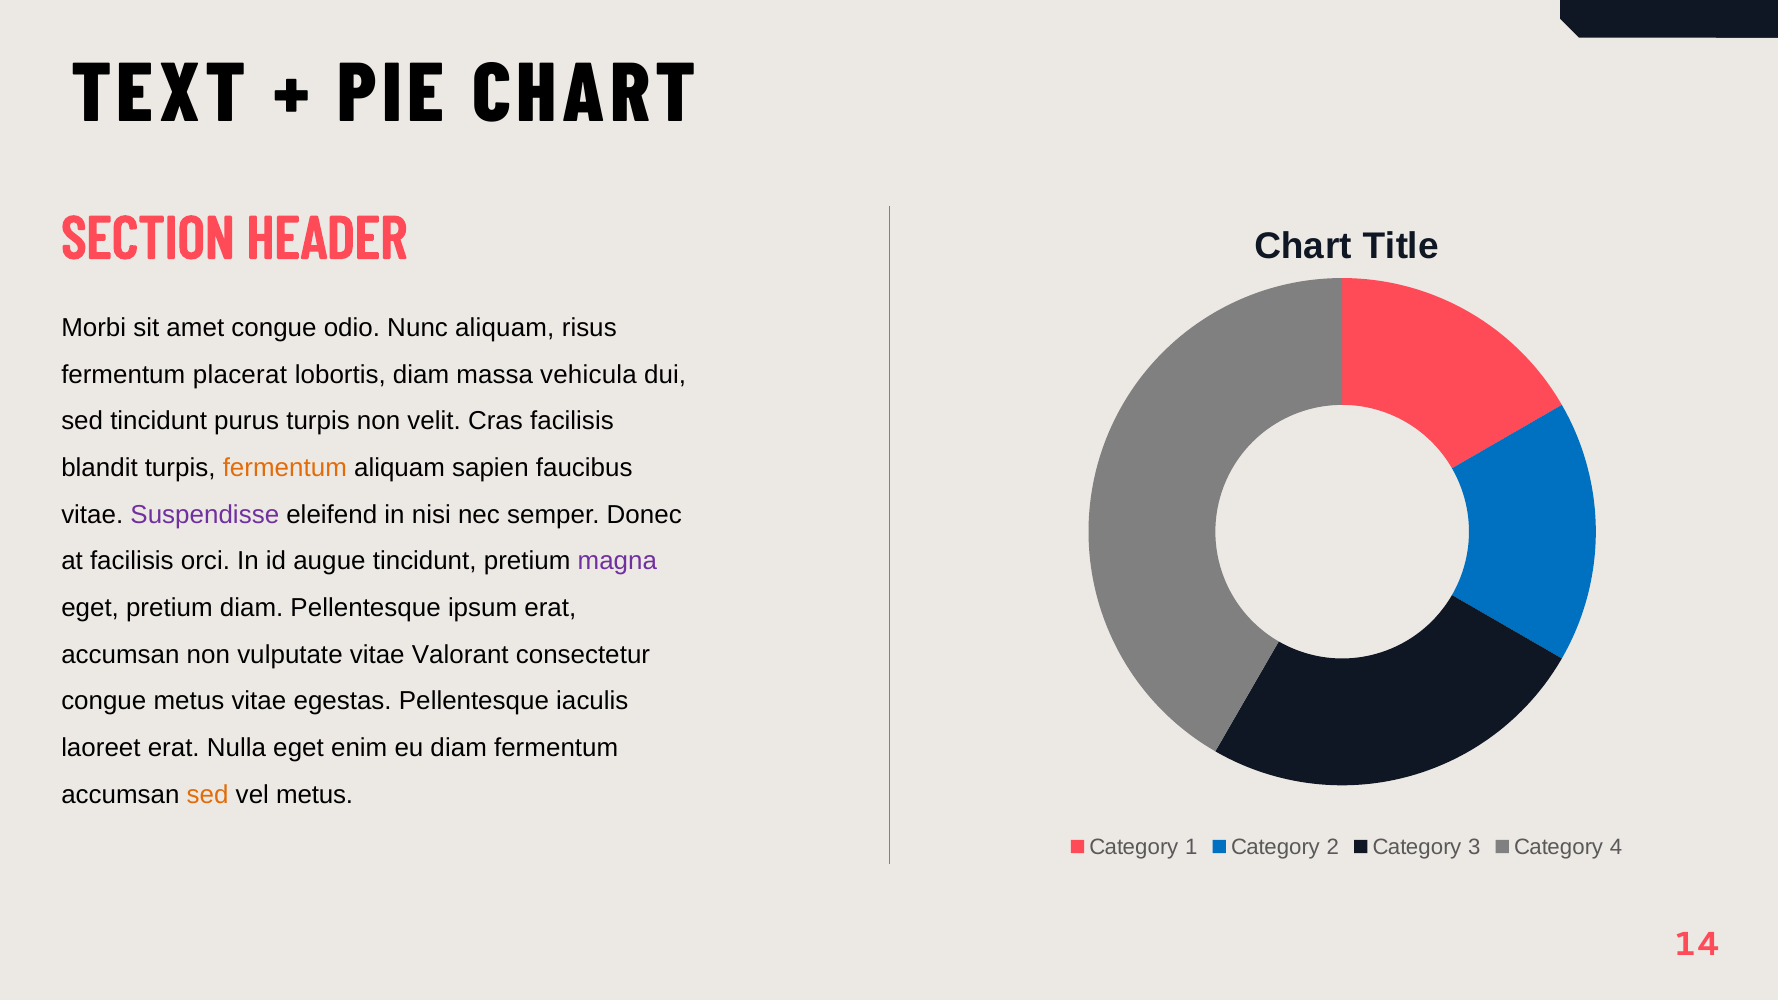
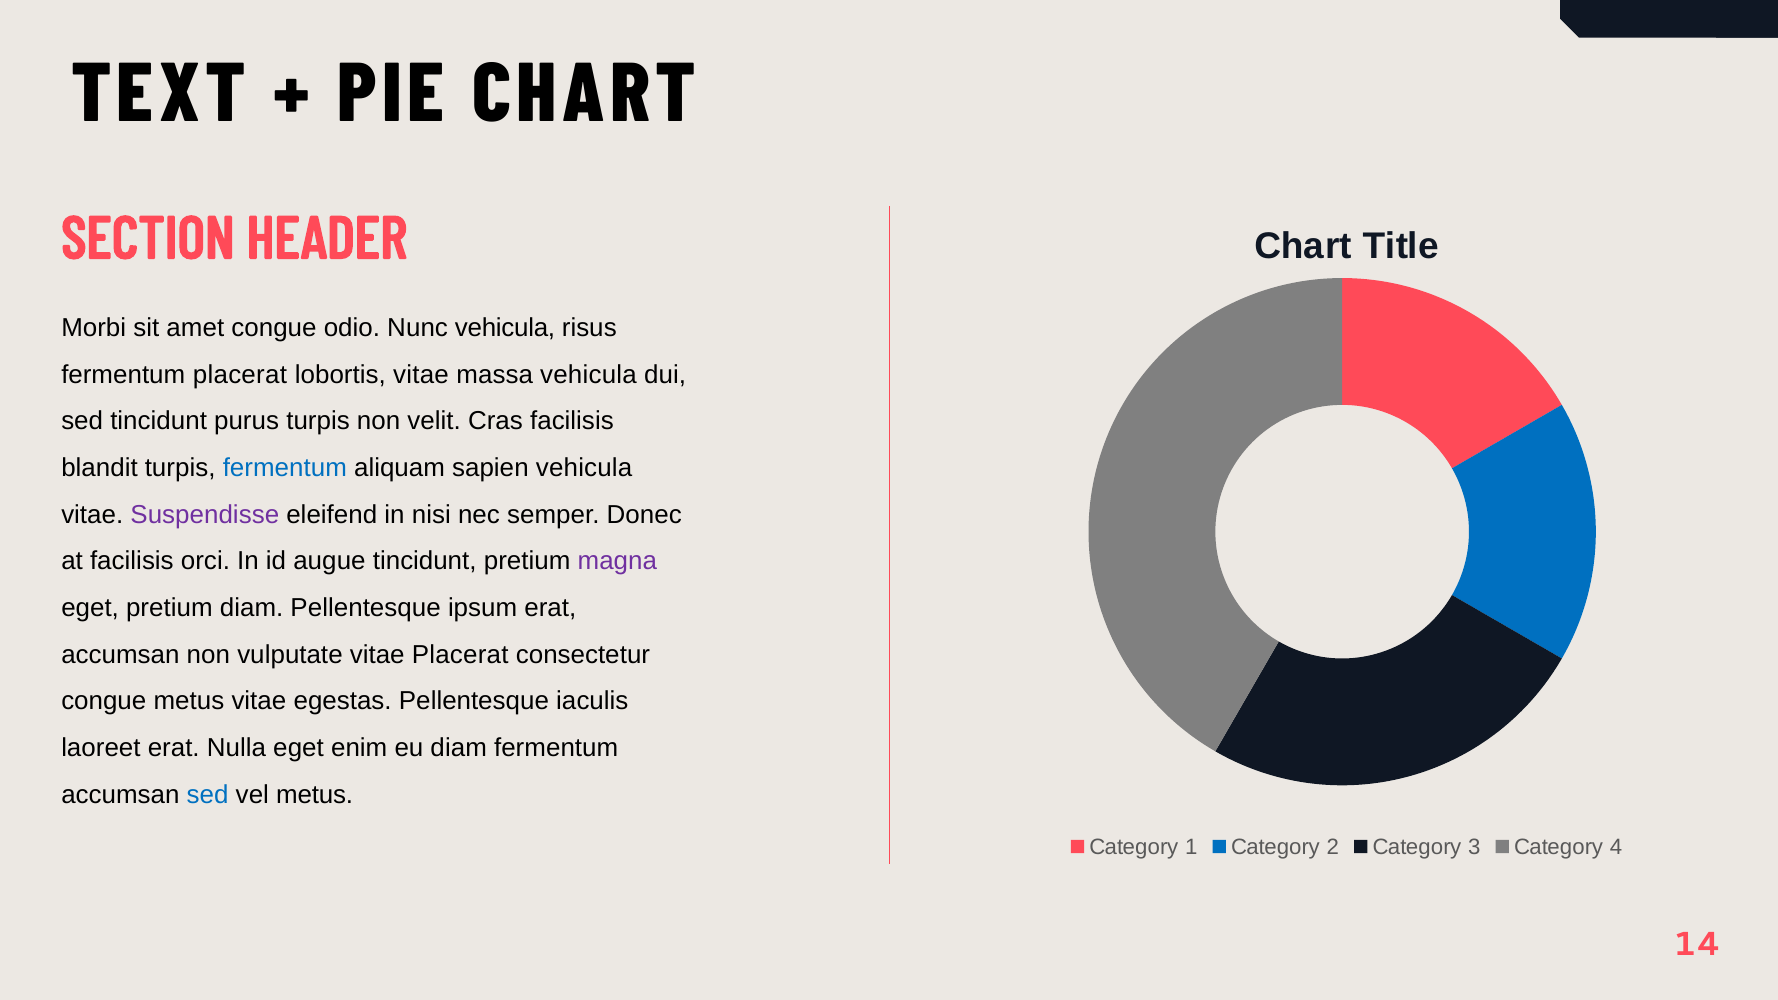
Nunc aliquam: aliquam -> vehicula (505, 328)
lobortis diam: diam -> vitae (421, 375)
fermentum colour: orange -> blue (285, 468)
sapien faucibus: faucibus -> vehicula (584, 468)
vitae Valorant: Valorant -> Placerat (460, 655)
sed colour: orange -> blue (208, 795)
